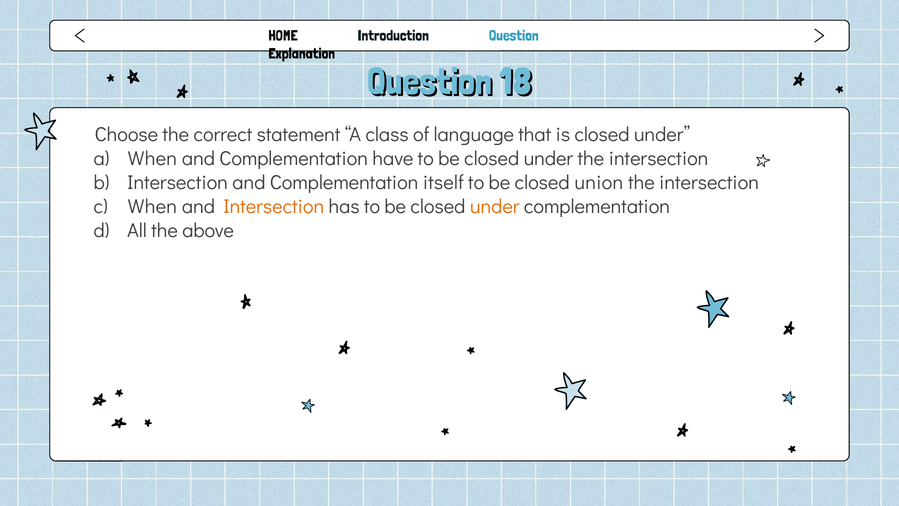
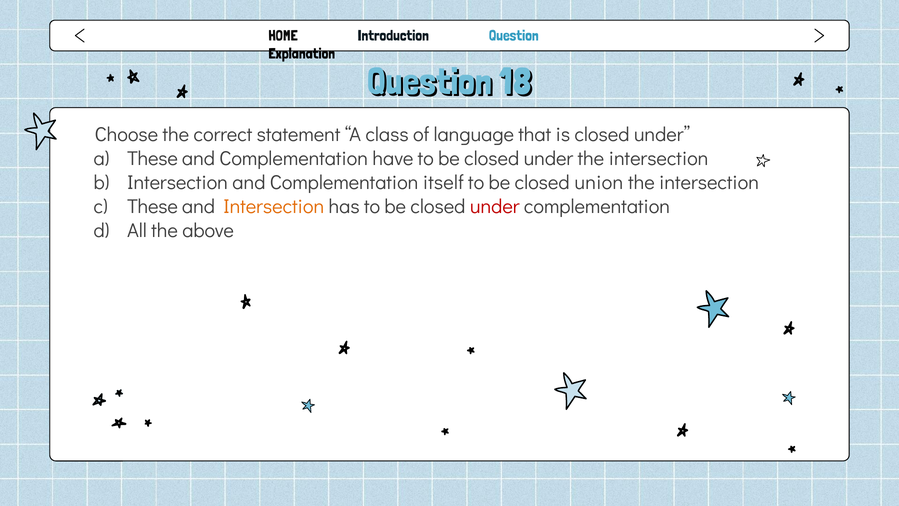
a When: When -> These (153, 159)
When: When -> These (153, 207)
under colour: orange -> red (495, 207)
